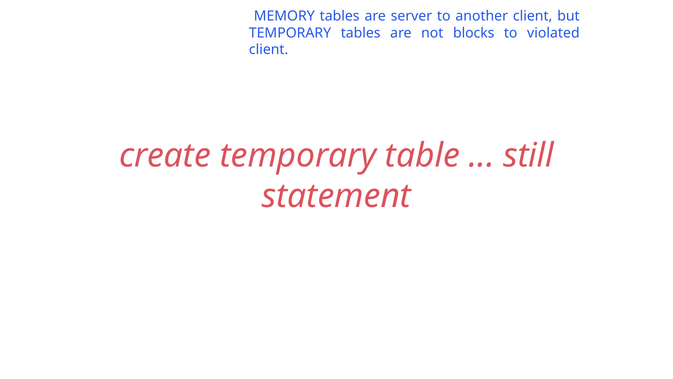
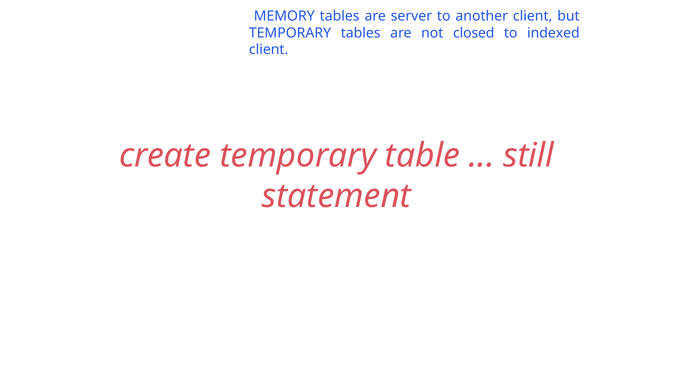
blocks: blocks -> closed (474, 33)
violated: violated -> indexed (553, 33)
